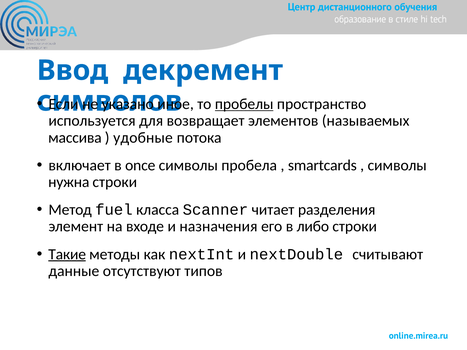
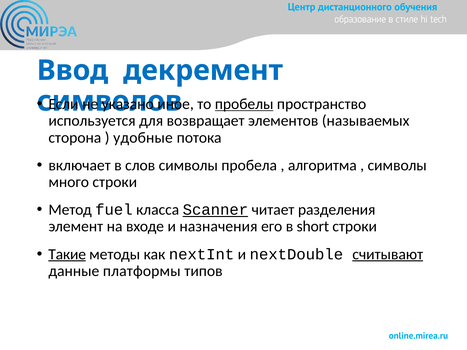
массива: массива -> сторона (75, 138)
once: once -> слов (140, 165)
smartcards: smartcards -> алгоритма (322, 165)
нужна: нужна -> много (69, 182)
Scanner underline: none -> present (215, 210)
либо: либо -> short (313, 227)
считывают underline: none -> present (388, 254)
отсутствуют: отсутствуют -> платформы (142, 271)
